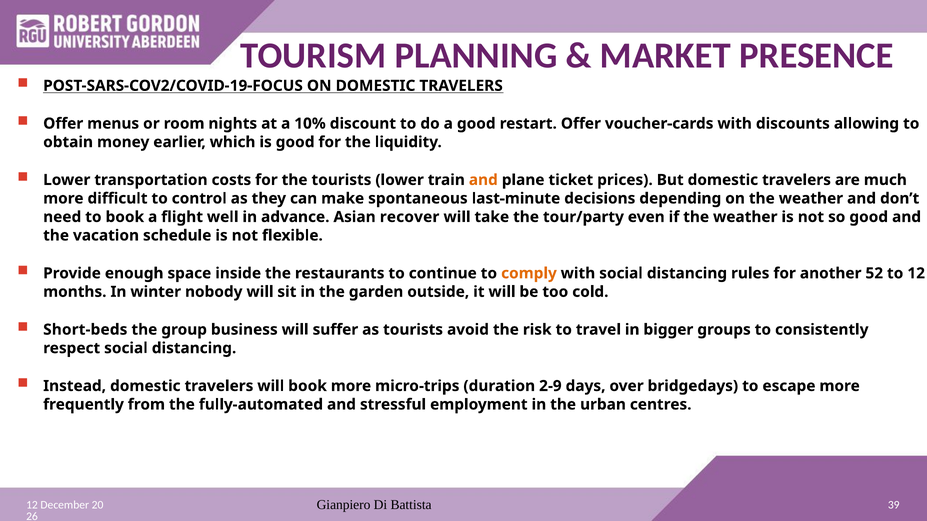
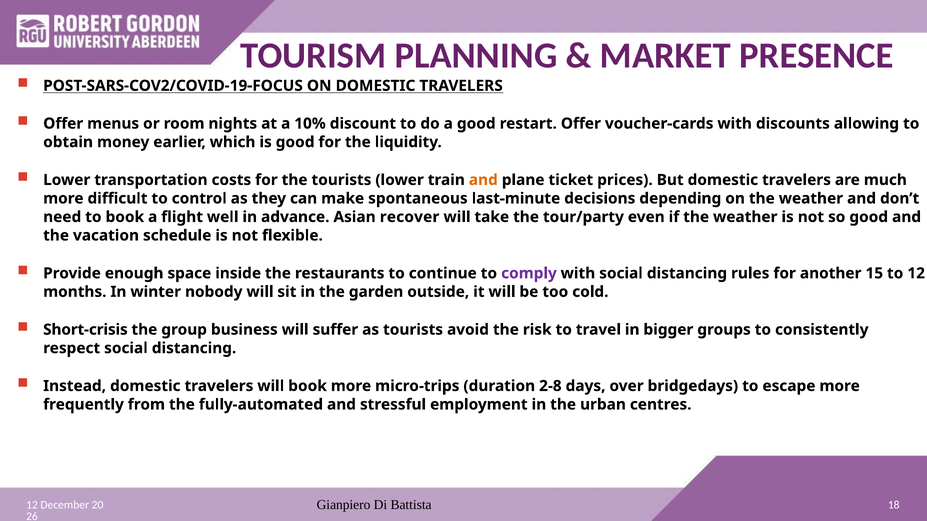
comply colour: orange -> purple (529, 273)
52: 52 -> 15 (874, 273)
Short-beds: Short-beds -> Short-crisis (85, 330)
2-9: 2-9 -> 2-8 (550, 386)
39: 39 -> 18 (894, 505)
